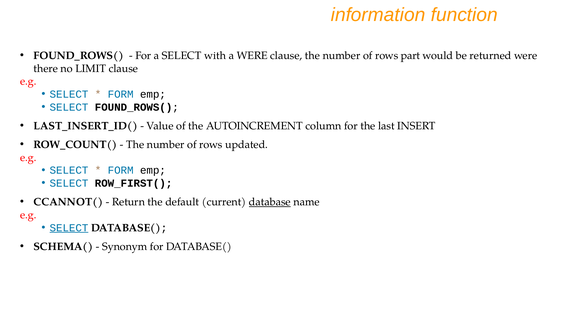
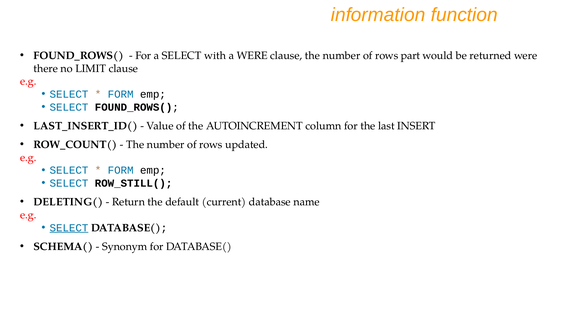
ROW_FIRST(: ROW_FIRST( -> ROW_STILL( (134, 183)
CCANNOT(: CCANNOT( -> DELETING( (68, 202)
database underline: present -> none (270, 202)
